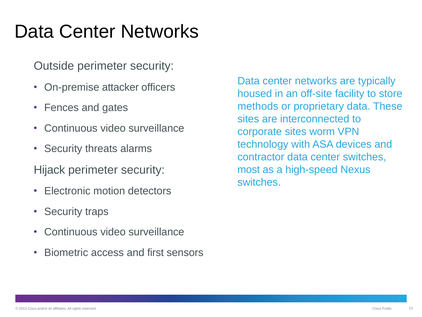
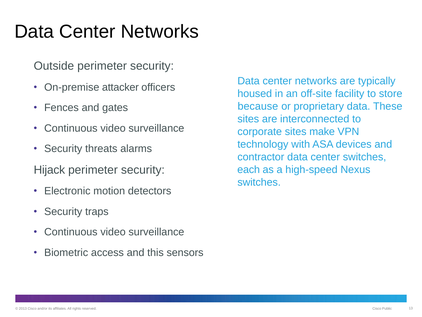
methods: methods -> because (258, 106)
worm: worm -> make (322, 131)
most: most -> each (249, 169)
first: first -> this (155, 252)
